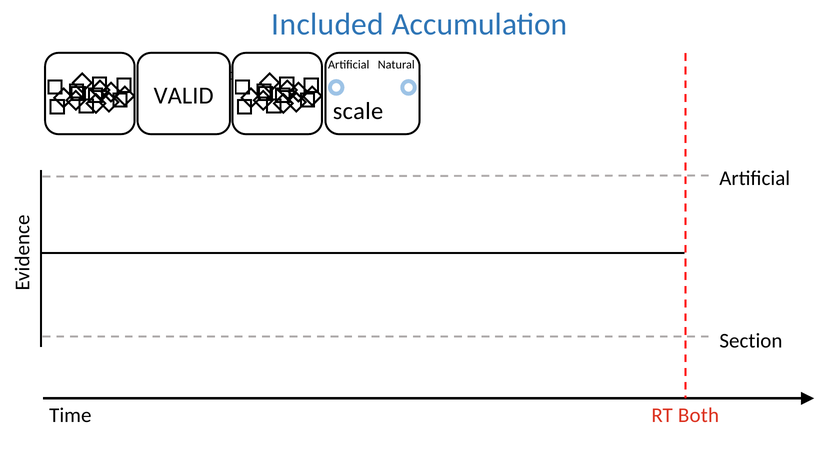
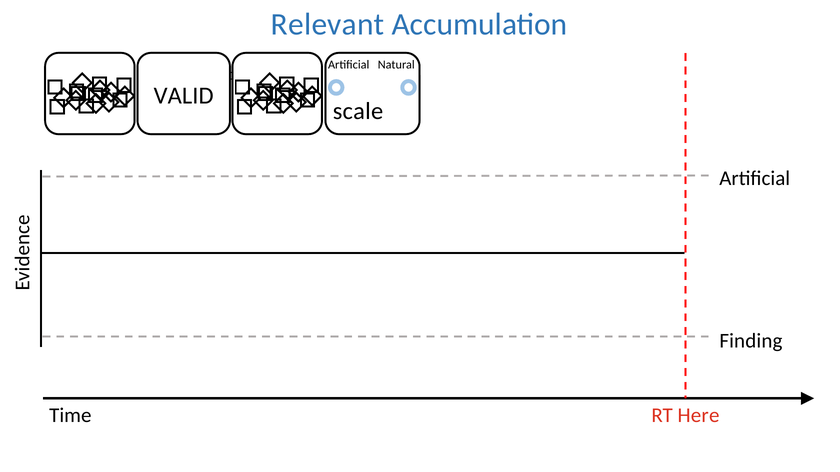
Included: Included -> Relevant (328, 25)
Section: Section -> Finding (751, 341)
Both: Both -> Here (698, 416)
